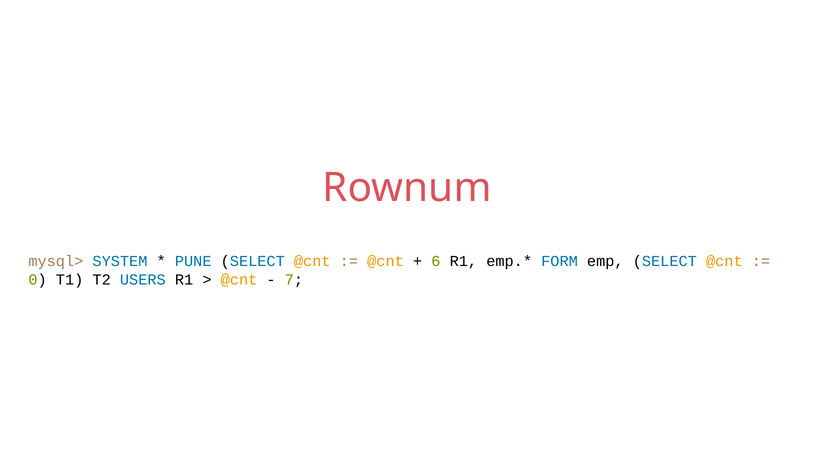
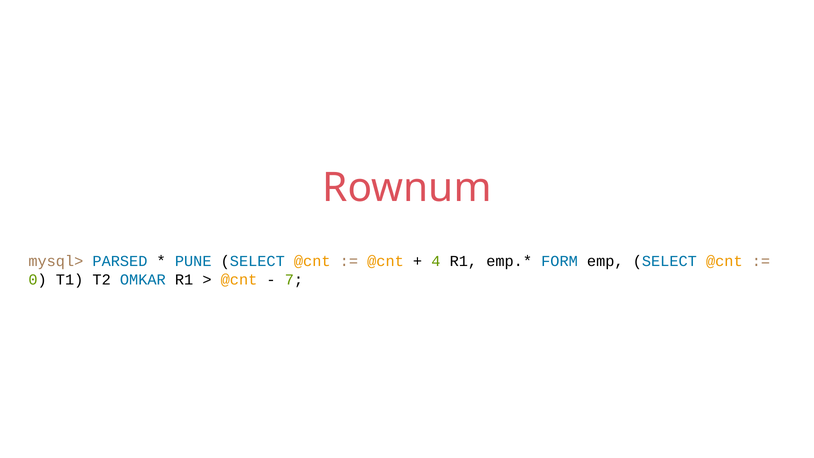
SYSTEM: SYSTEM -> PARSED (120, 261)
6: 6 -> 4 (436, 261)
USERS: USERS -> OMKAR (143, 280)
